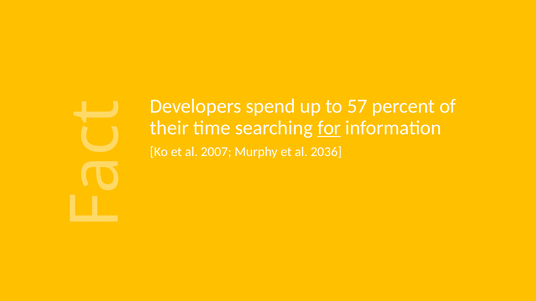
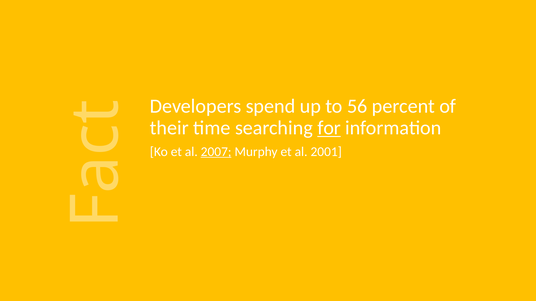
57: 57 -> 56 (357, 106)
2007 underline: none -> present (216, 152)
2036: 2036 -> 2001 (326, 152)
